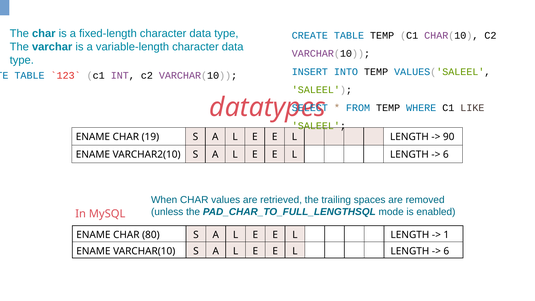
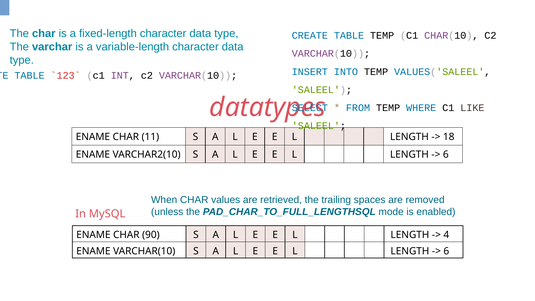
19: 19 -> 11 (150, 137)
90: 90 -> 18 (449, 137)
80: 80 -> 90 (151, 235)
1: 1 -> 4 (446, 235)
